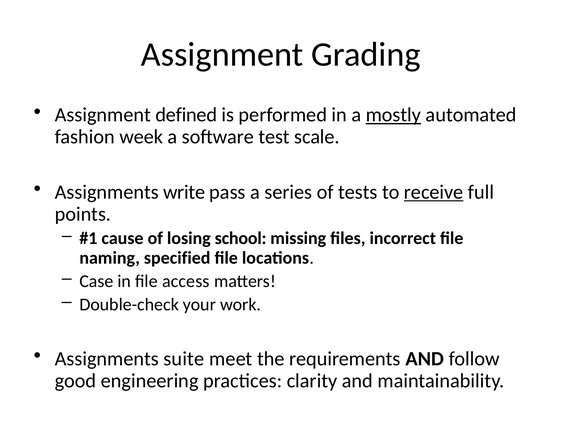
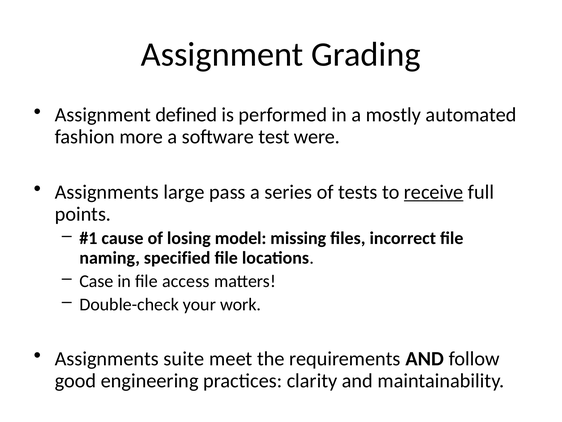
mostly underline: present -> none (393, 115)
week: week -> more (141, 137)
scale: scale -> were (317, 137)
write: write -> large (184, 192)
school: school -> model (241, 238)
